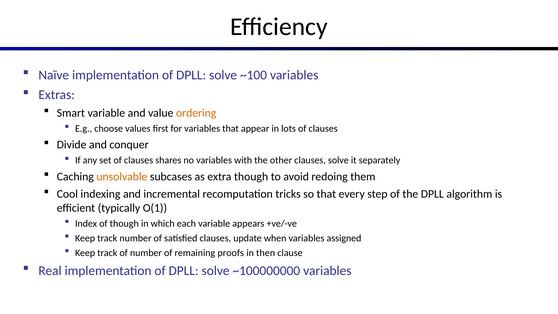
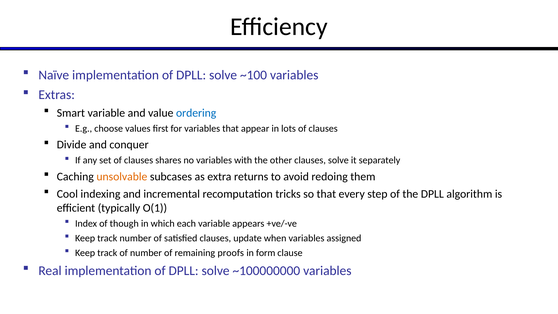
ordering colour: orange -> blue (196, 113)
extra though: though -> returns (251, 177)
then: then -> form (266, 253)
